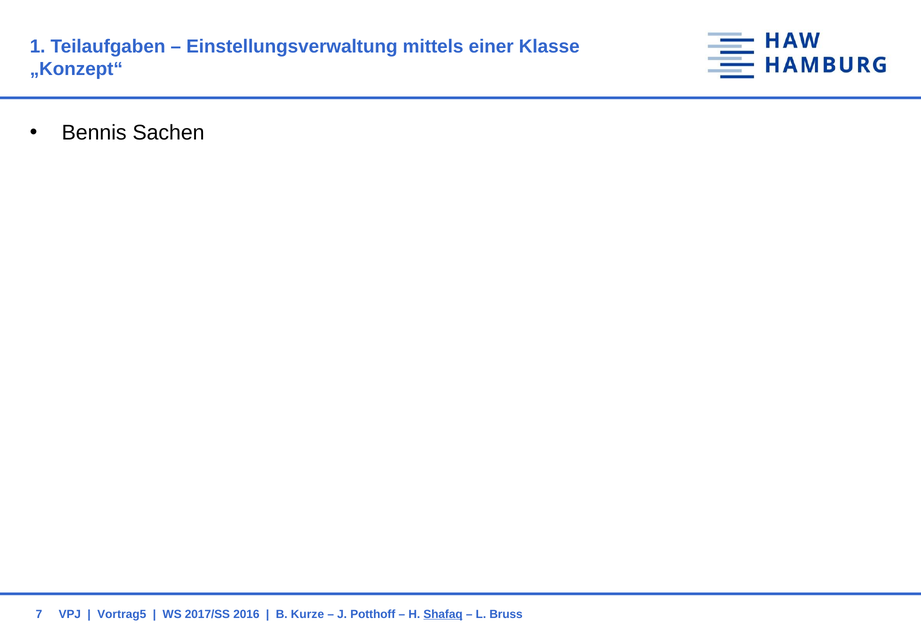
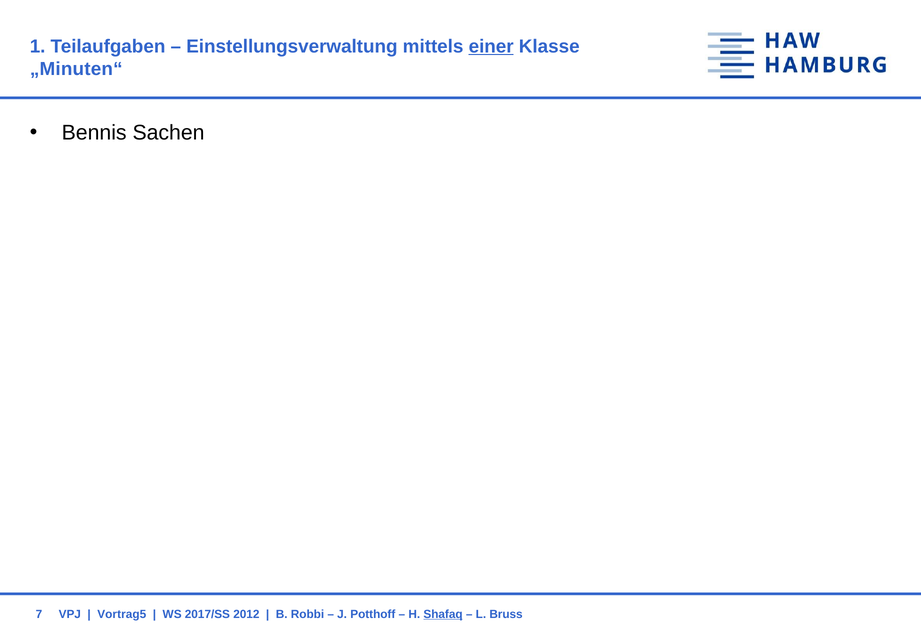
einer underline: none -> present (491, 46)
„Konzept“: „Konzept“ -> „Minuten“ (76, 69)
2016: 2016 -> 2012 (246, 614)
Kurze: Kurze -> Robbi (308, 614)
